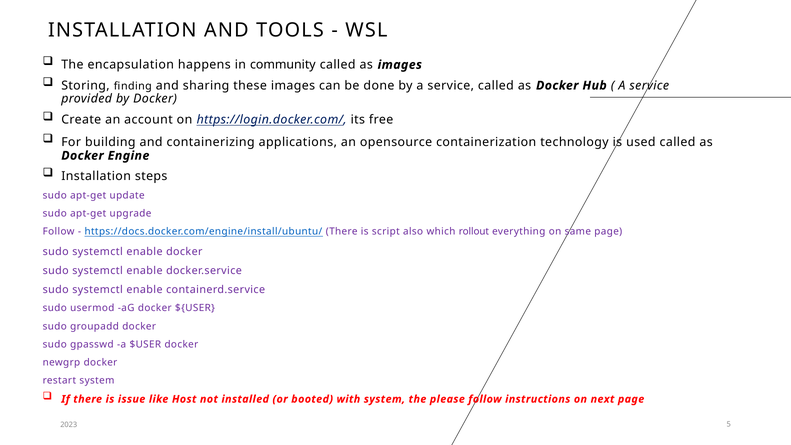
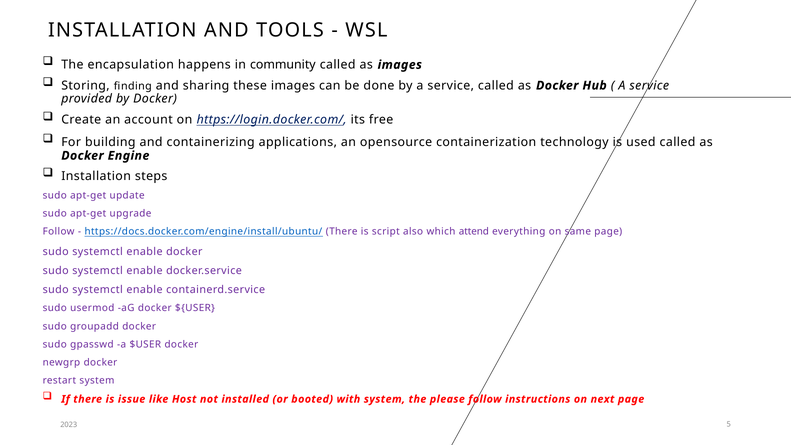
rollout: rollout -> attend (474, 232)
